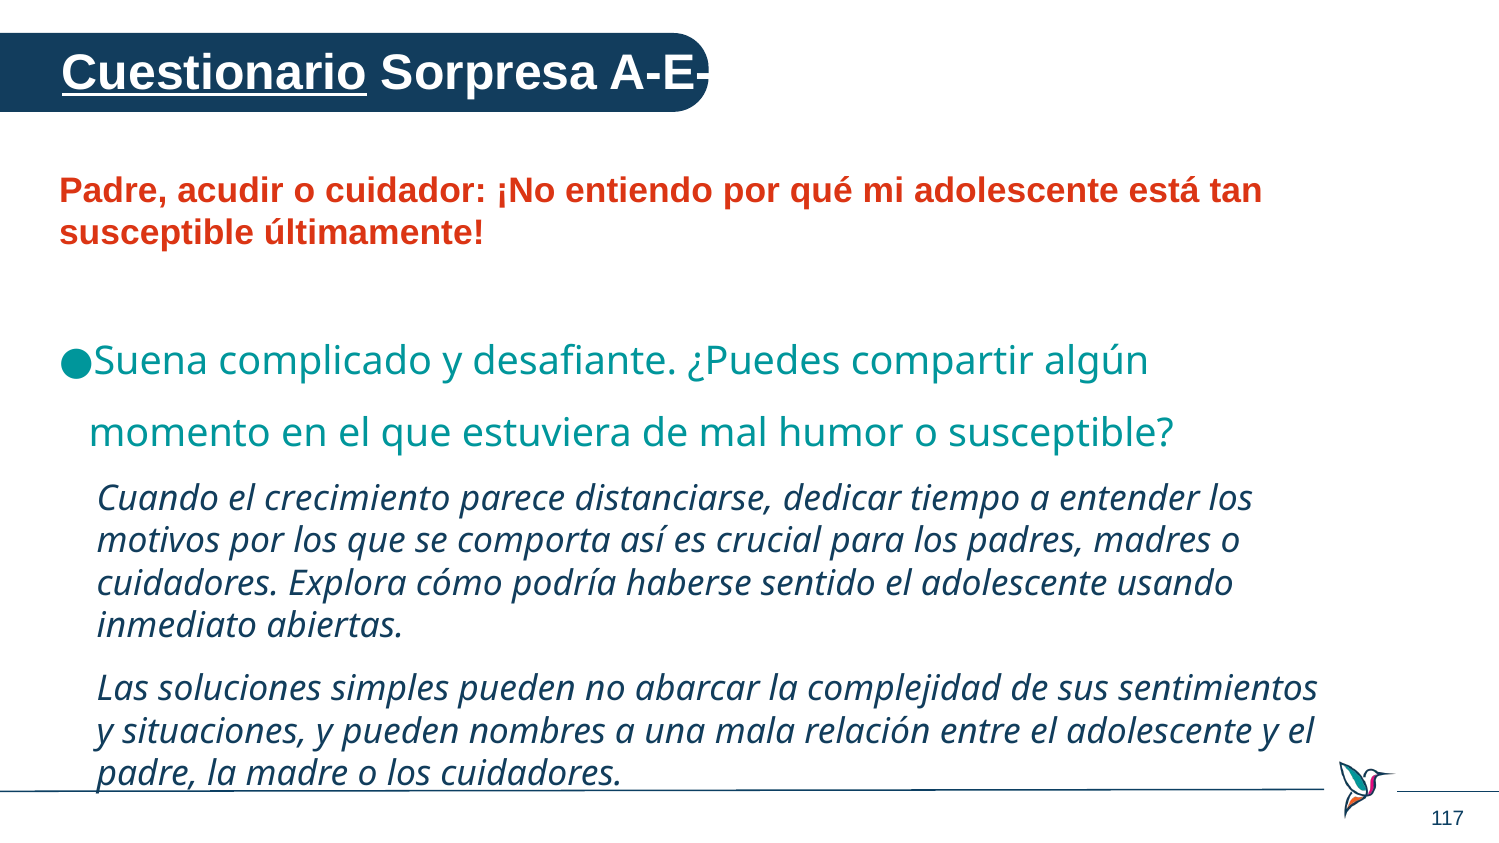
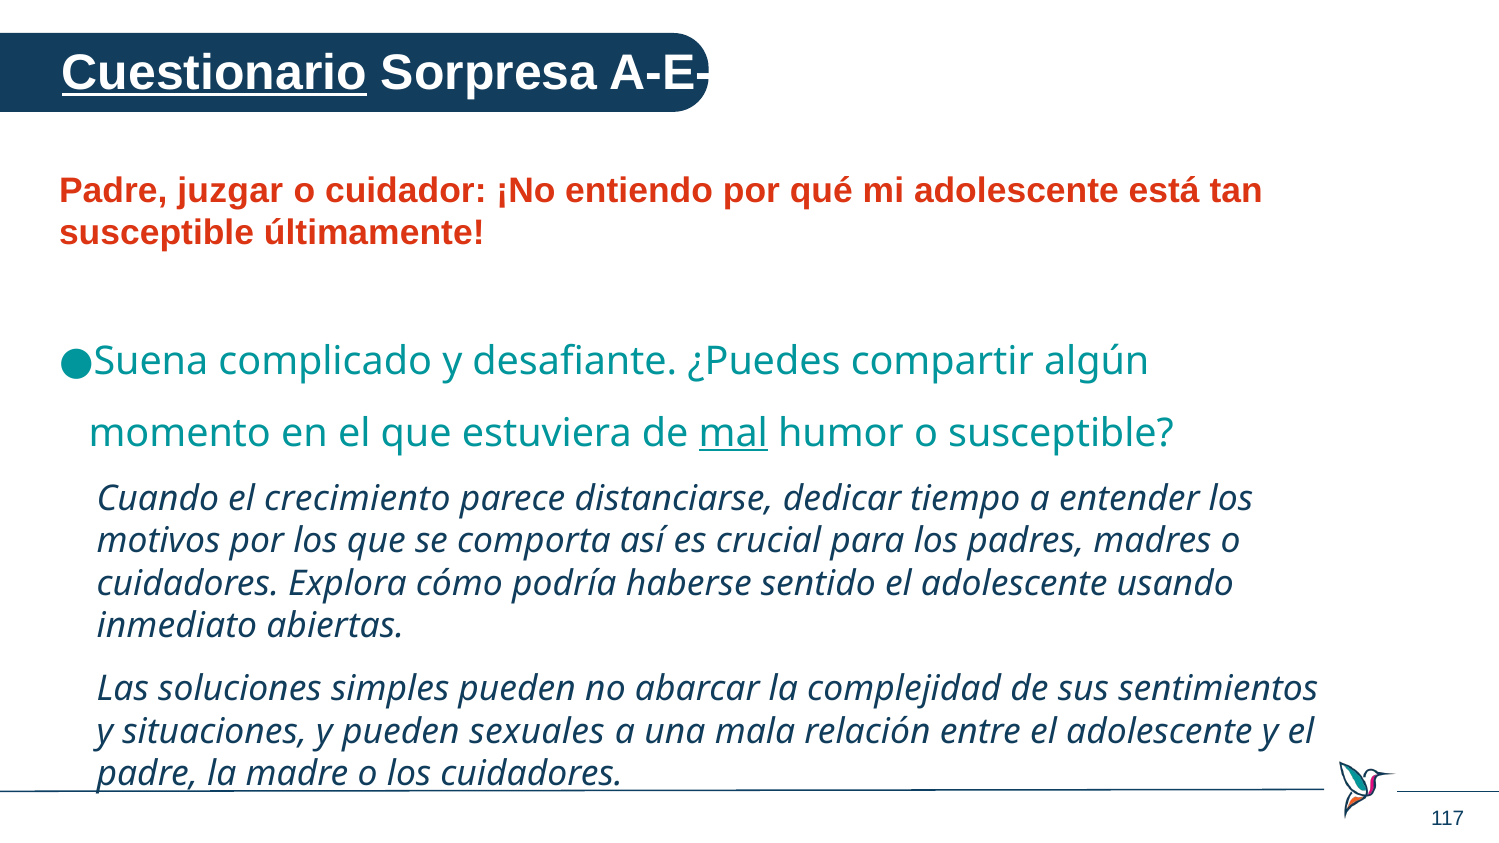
acudir: acudir -> juzgar (230, 191)
mal underline: none -> present (733, 433)
nombres: nombres -> sexuales (537, 732)
